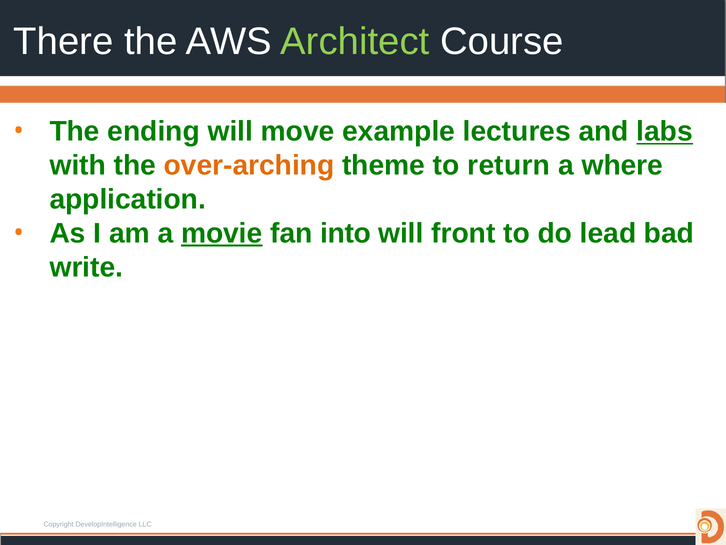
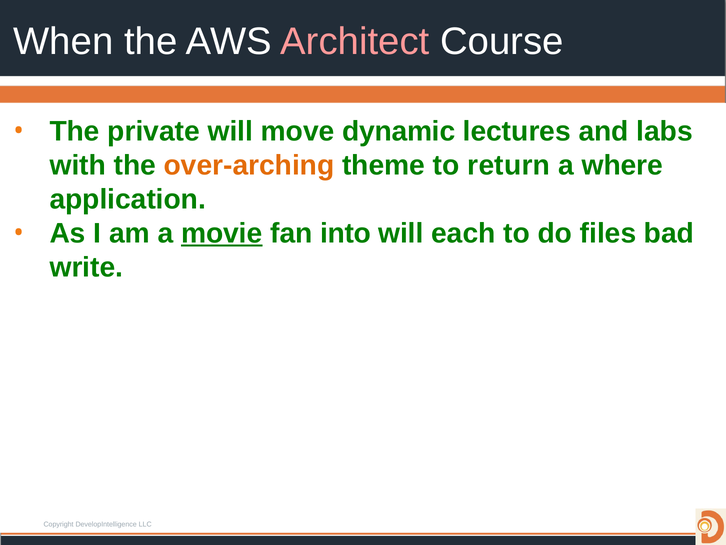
There: There -> When (63, 41)
Architect colour: light green -> pink (355, 41)
ending: ending -> private (154, 131)
example: example -> dynamic (399, 131)
labs underline: present -> none (665, 131)
front: front -> each (463, 233)
lead: lead -> files (608, 233)
